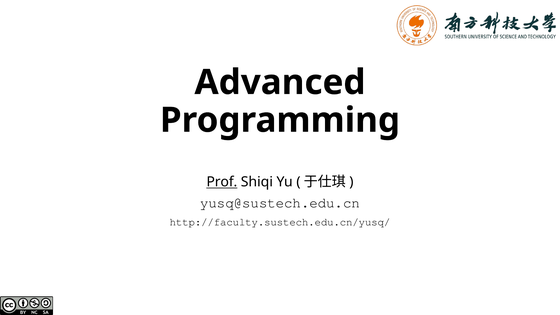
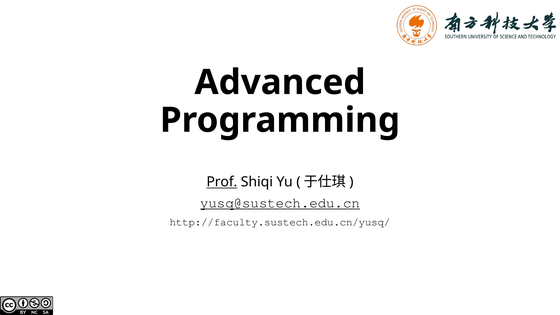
yusq@sustech.edu.cn underline: none -> present (280, 203)
